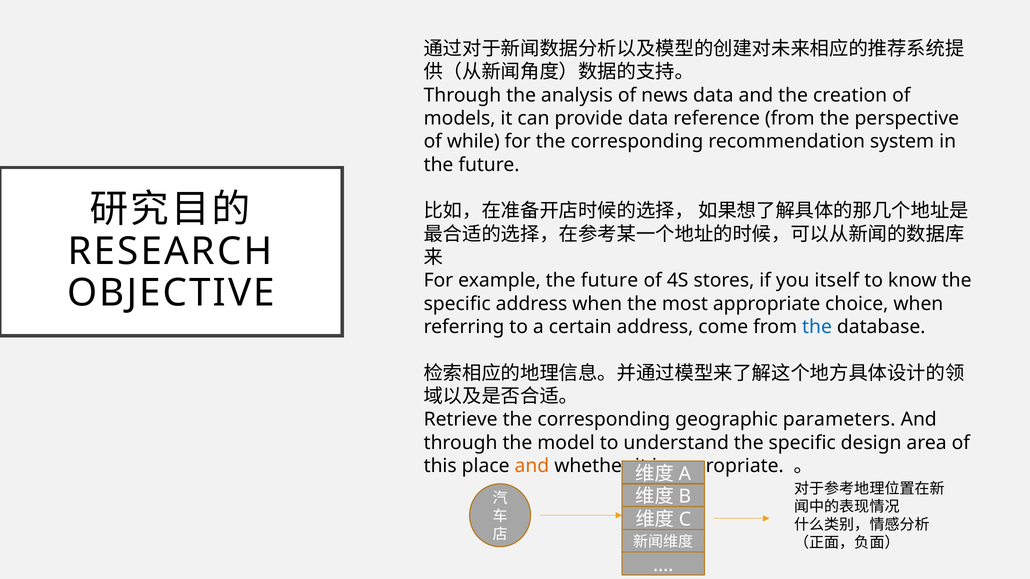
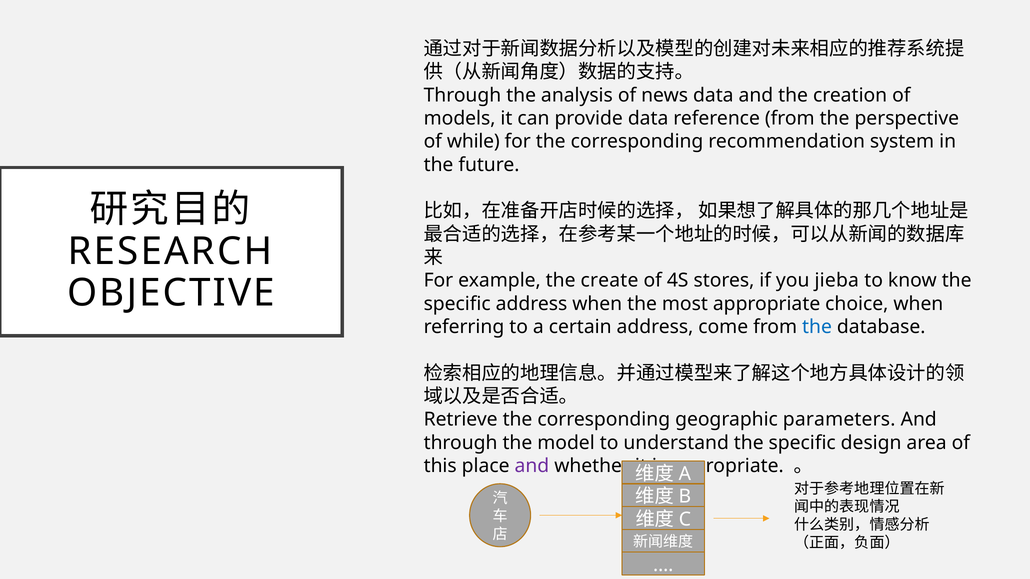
example the future: future -> create (610, 281)
itself: itself -> jieba (837, 281)
and colour: orange -> purple (532, 466)
